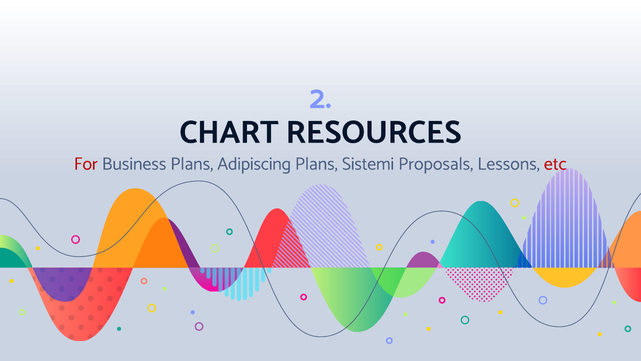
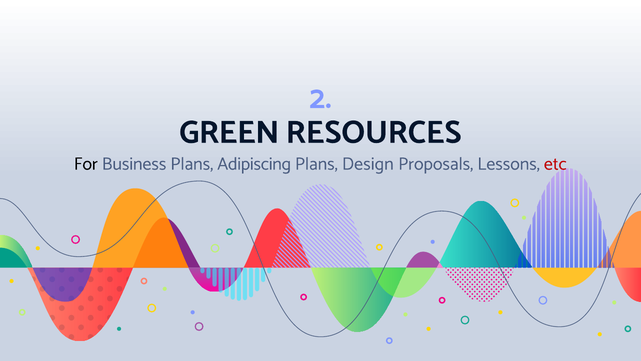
CHART: CHART -> GREEN (229, 132)
For colour: red -> black (86, 164)
Sistemi: Sistemi -> Design (368, 164)
